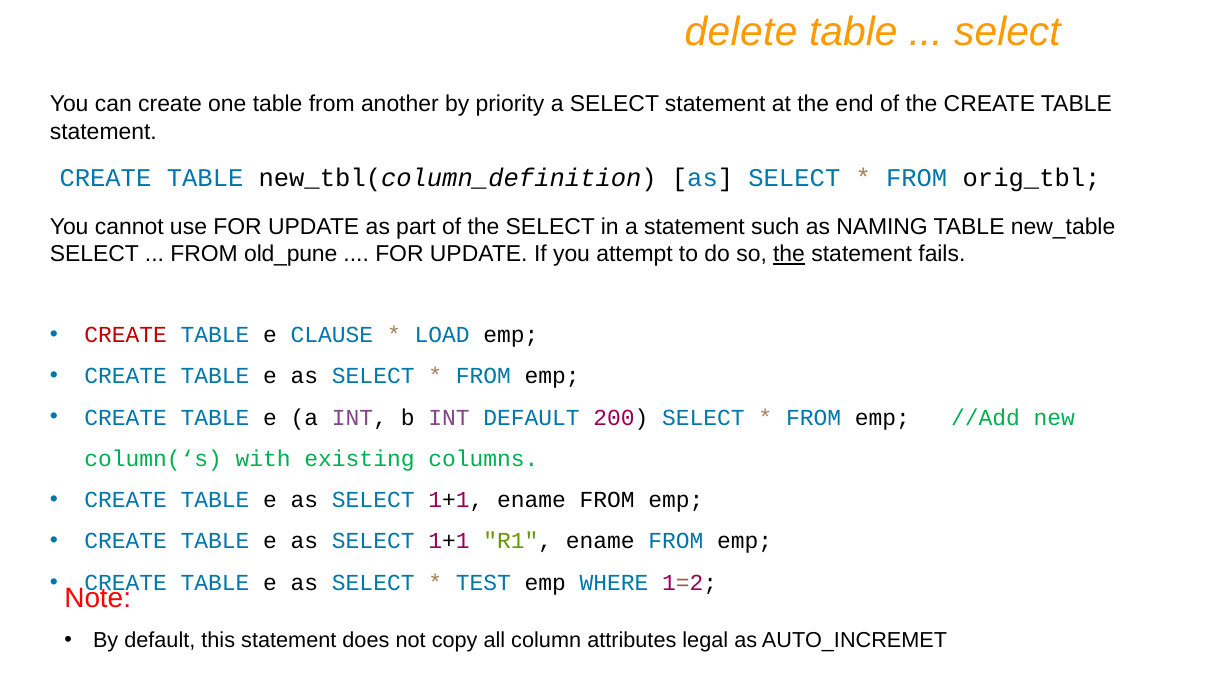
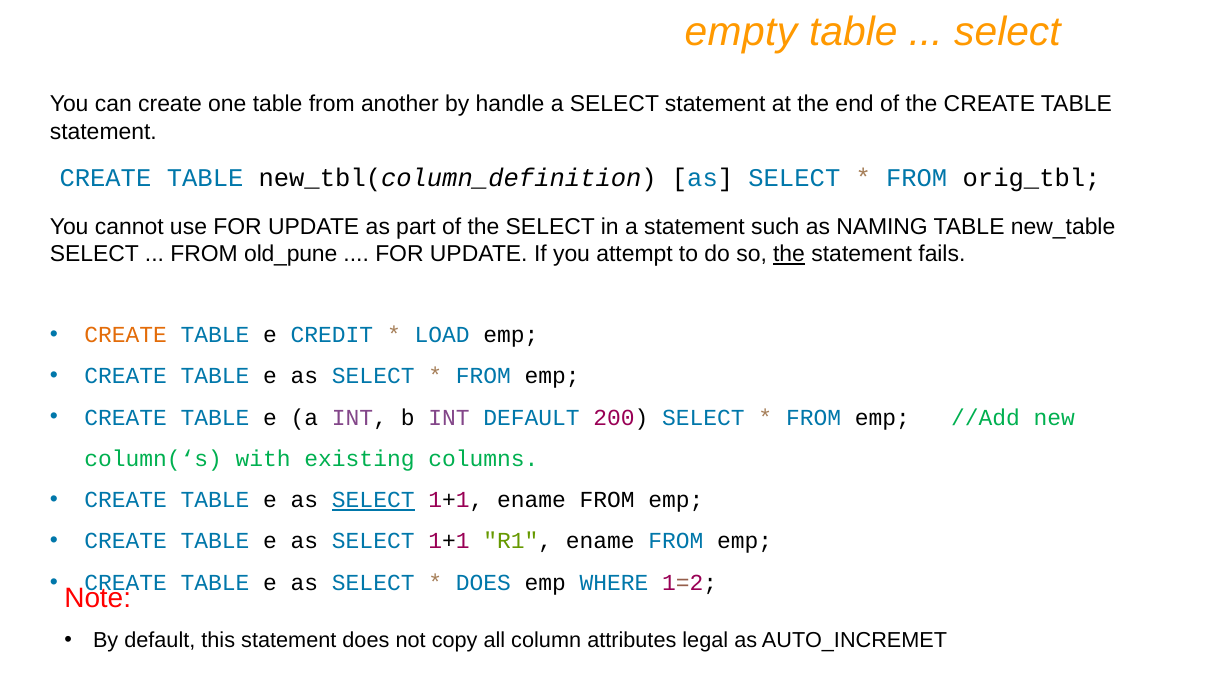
delete: delete -> empty (741, 32)
priority: priority -> handle (510, 104)
CREATE colour: red -> orange (126, 335)
CLAUSE: CLAUSE -> CREDIT (332, 335)
SELECT underline: none -> present (373, 500)
TEST: TEST -> DOES (483, 583)
